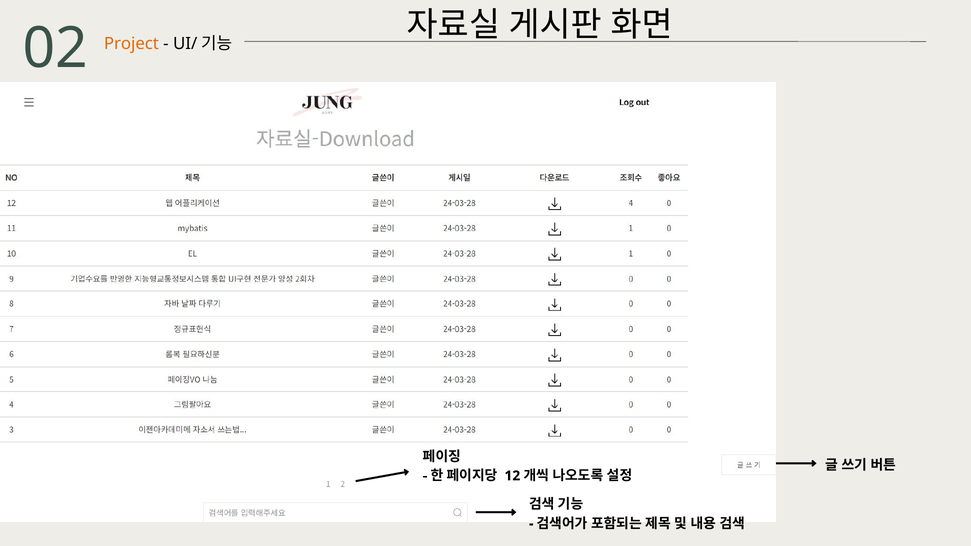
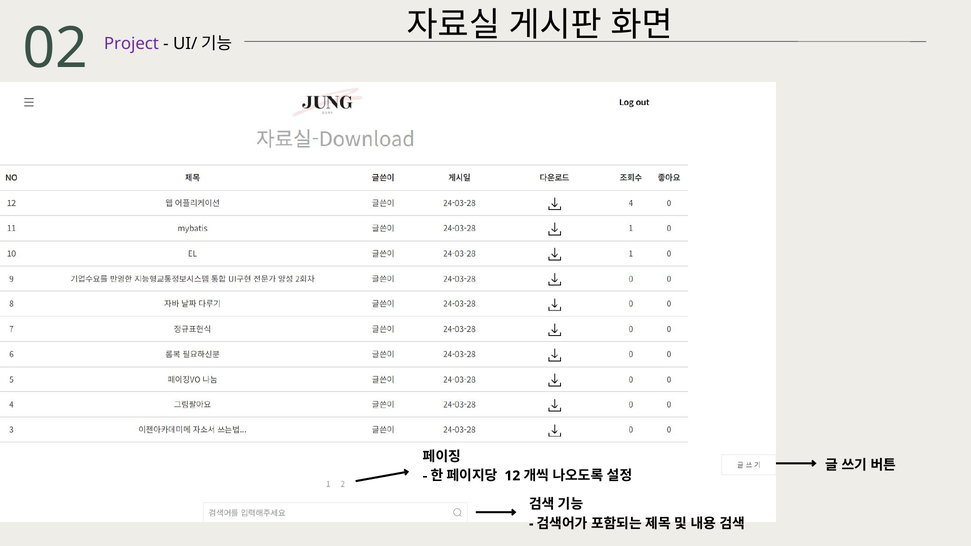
Project colour: orange -> purple (131, 44)
